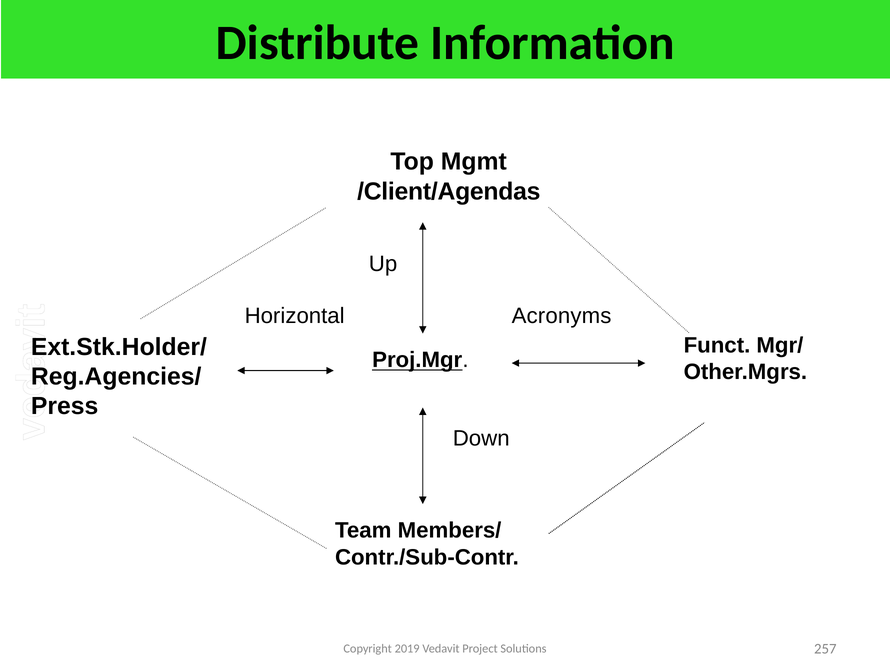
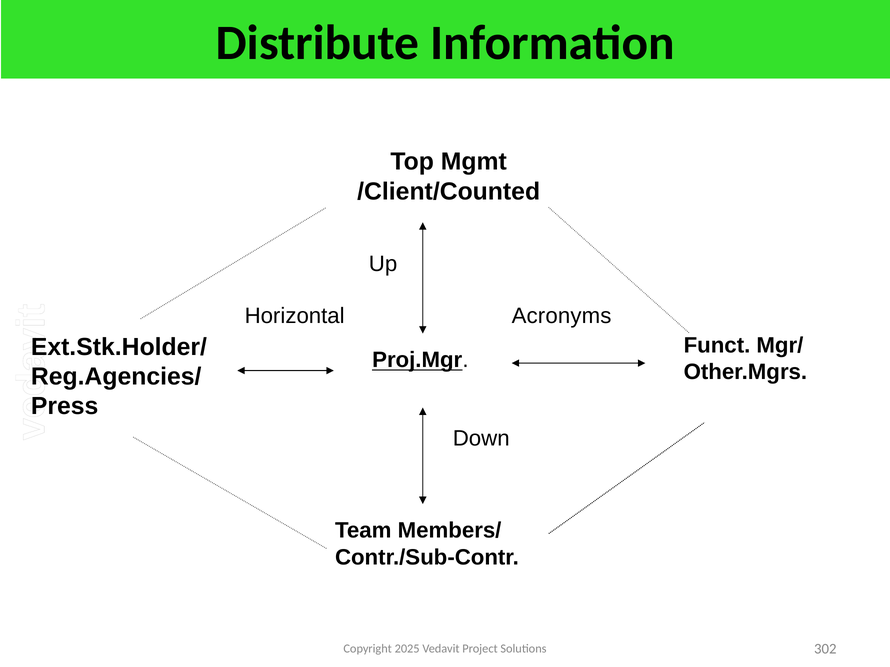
/Client/Agendas: /Client/Agendas -> /Client/Counted (449, 192)
2019: 2019 -> 2025 (407, 649)
257: 257 -> 302 (825, 649)
